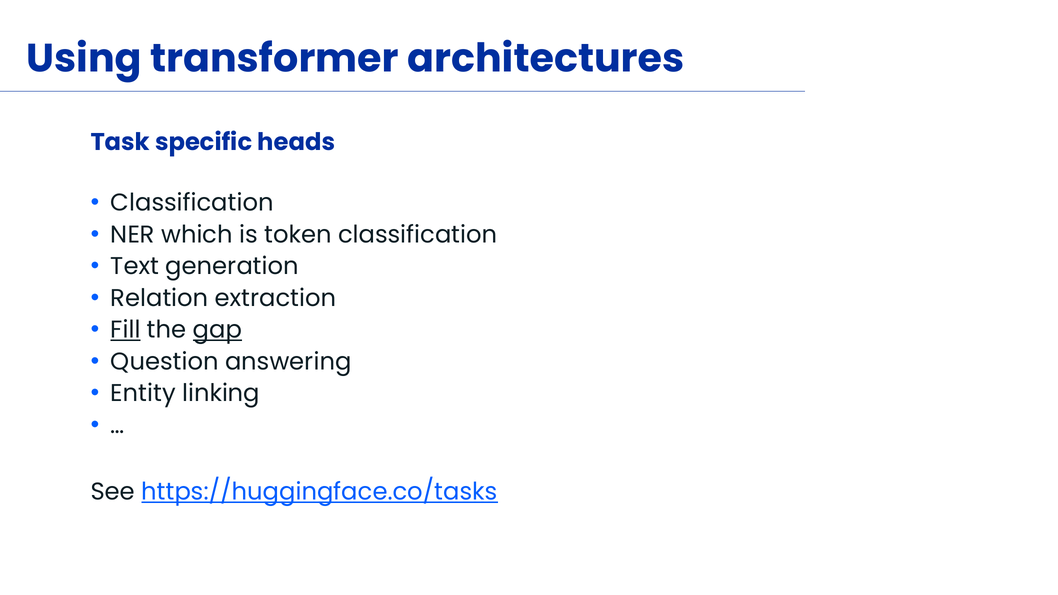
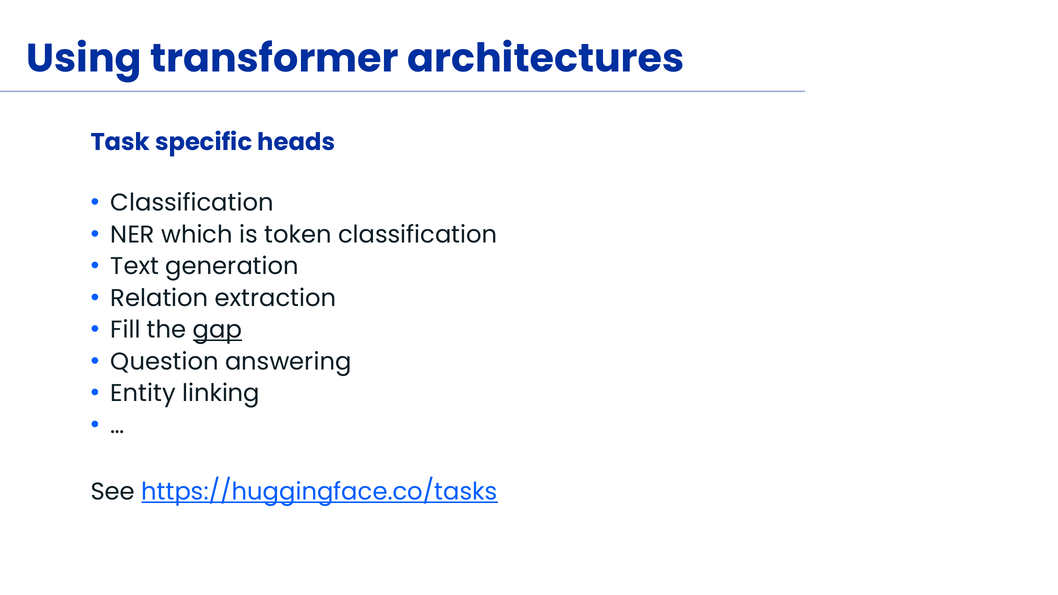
Fill underline: present -> none (126, 330)
